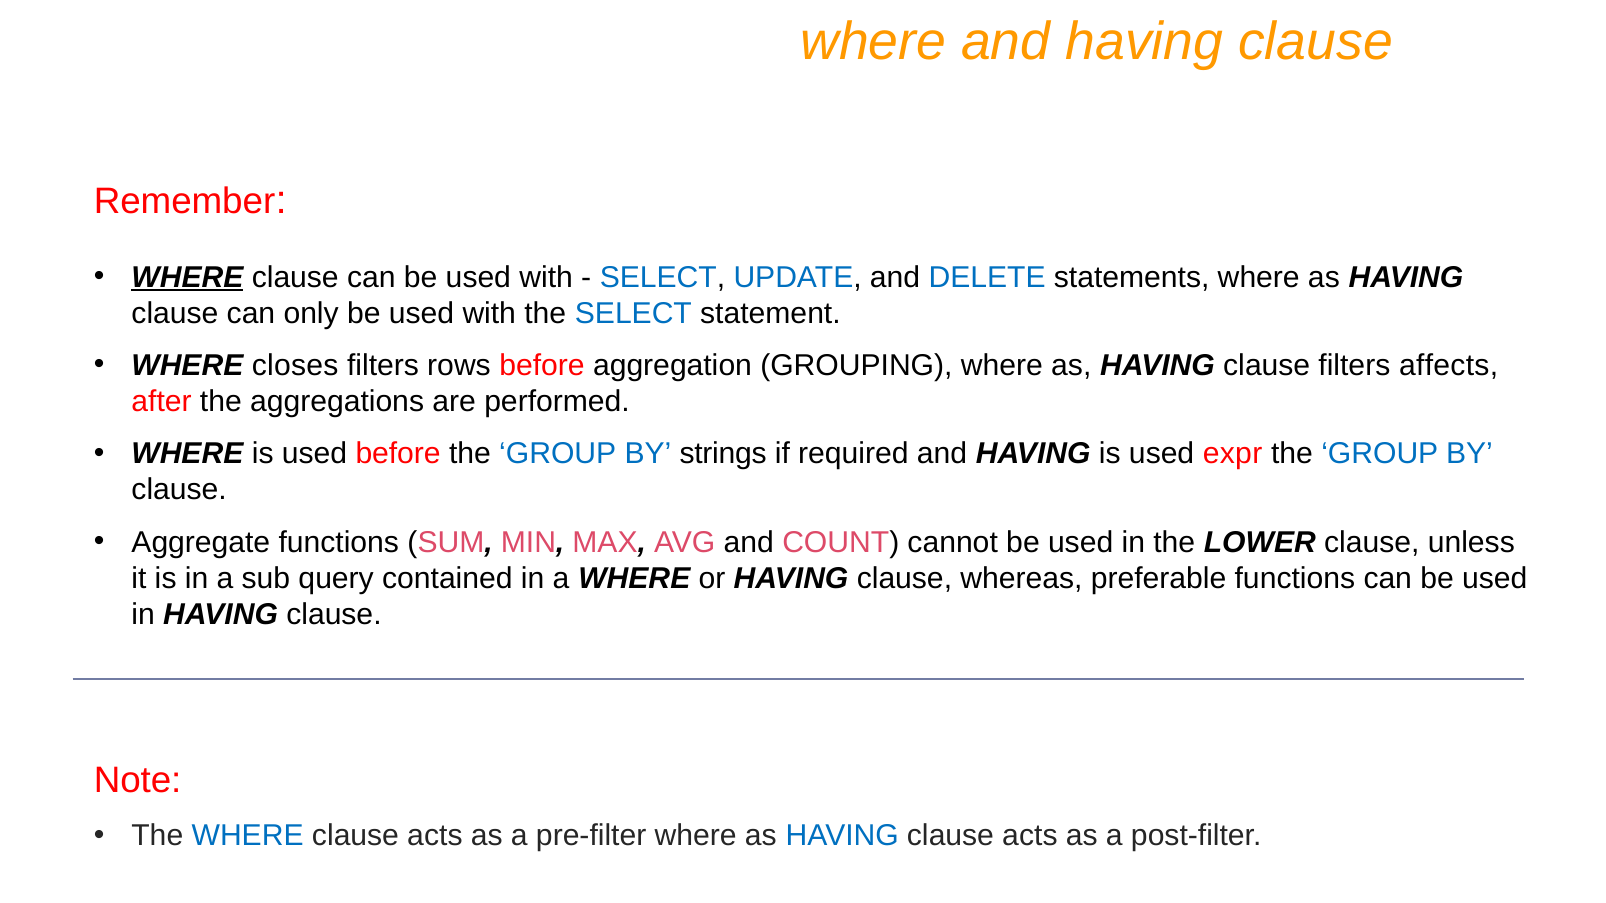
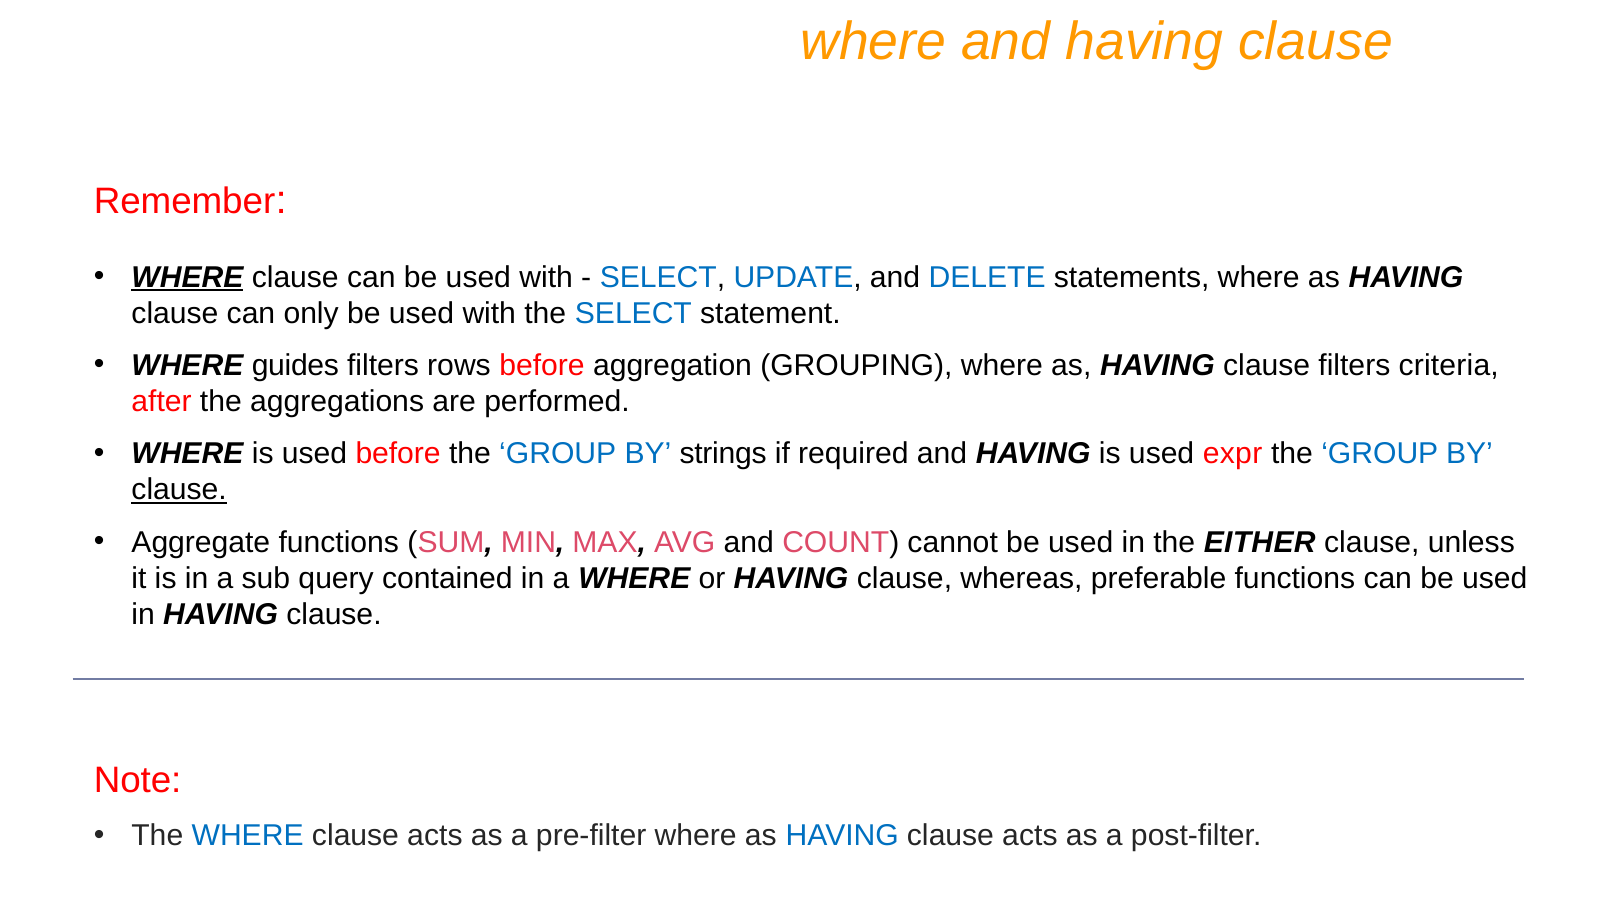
closes: closes -> guides (295, 366)
affects: affects -> criteria (1449, 366)
clause underline: none -> present (179, 490)
LOWER: LOWER -> EITHER (1260, 542)
